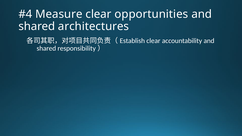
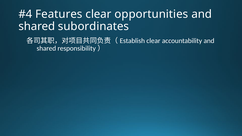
Measure: Measure -> Features (59, 14)
architectures: architectures -> subordinates (94, 26)
